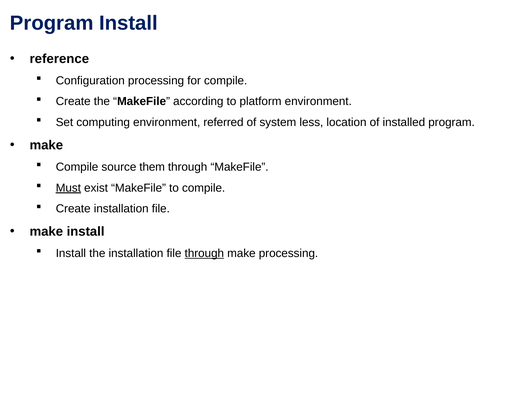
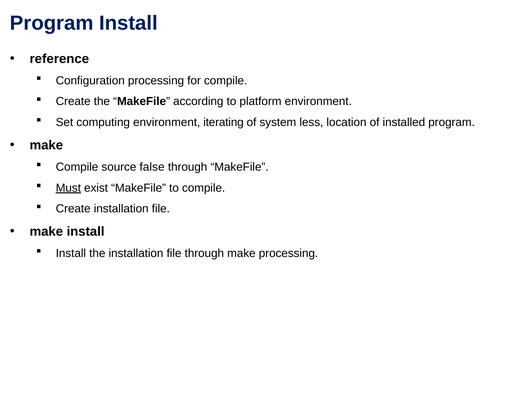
referred: referred -> iterating (223, 122)
them: them -> false (152, 167)
through underline: present -> none (204, 253)
